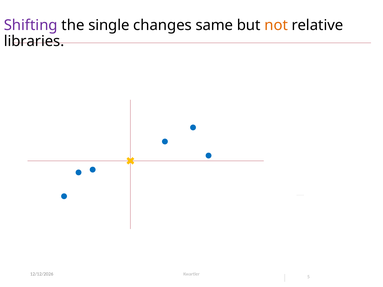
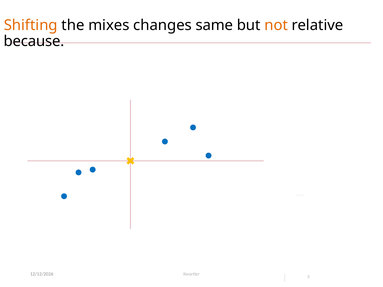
Shifting colour: purple -> orange (31, 25)
single: single -> mixes (109, 25)
libraries: libraries -> because (34, 41)
